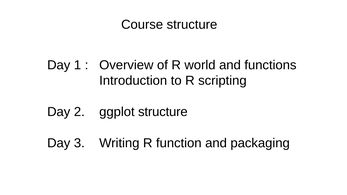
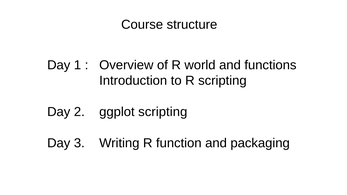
ggplot structure: structure -> scripting (163, 112)
